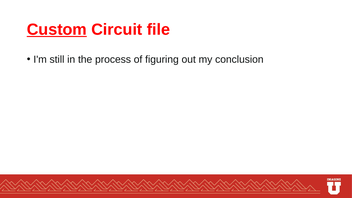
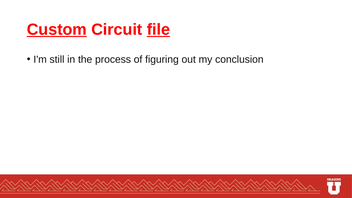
file underline: none -> present (158, 30)
